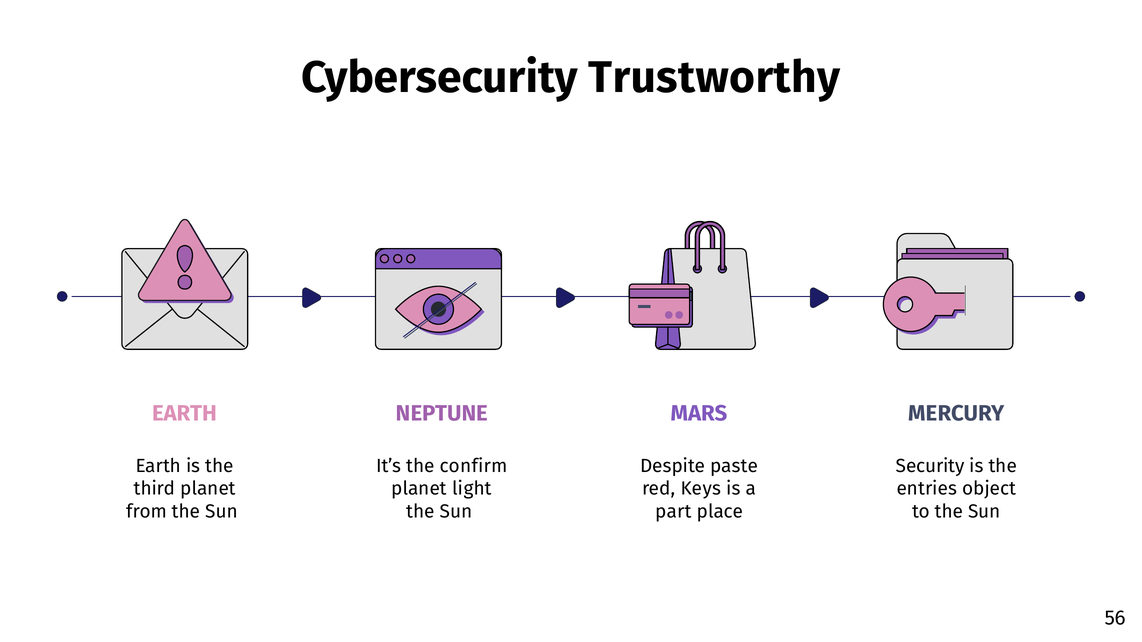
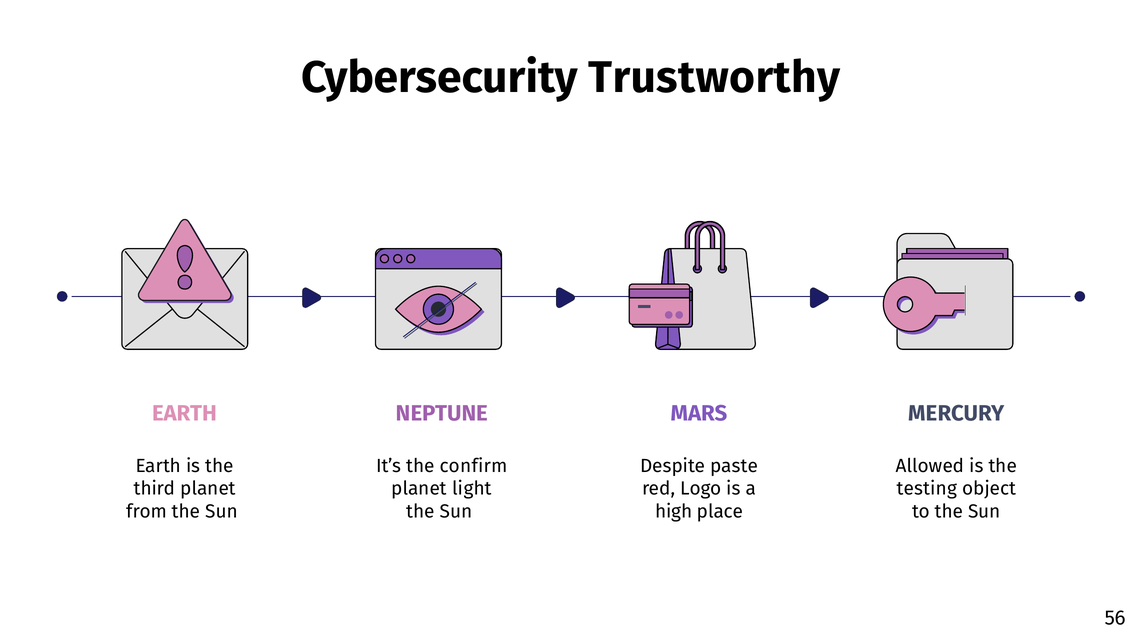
Security: Security -> Allowed (930, 466)
Keys: Keys -> Logo (701, 489)
entries: entries -> testing (927, 489)
part: part -> high (674, 512)
